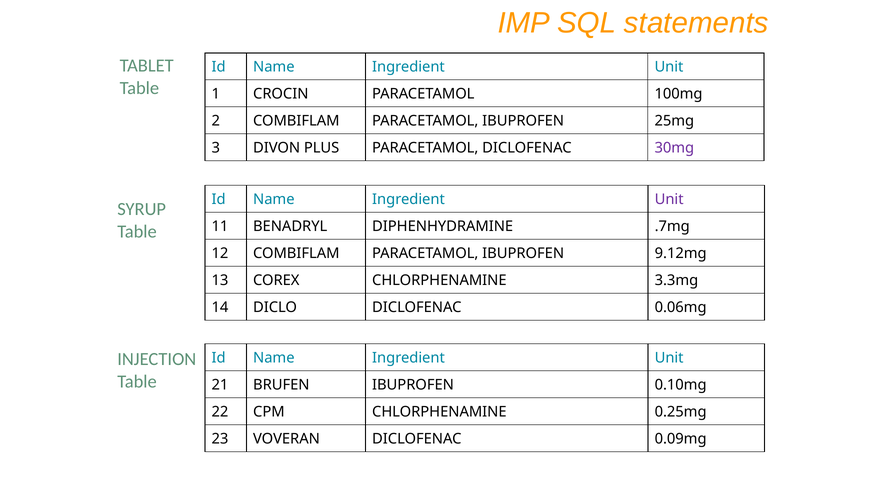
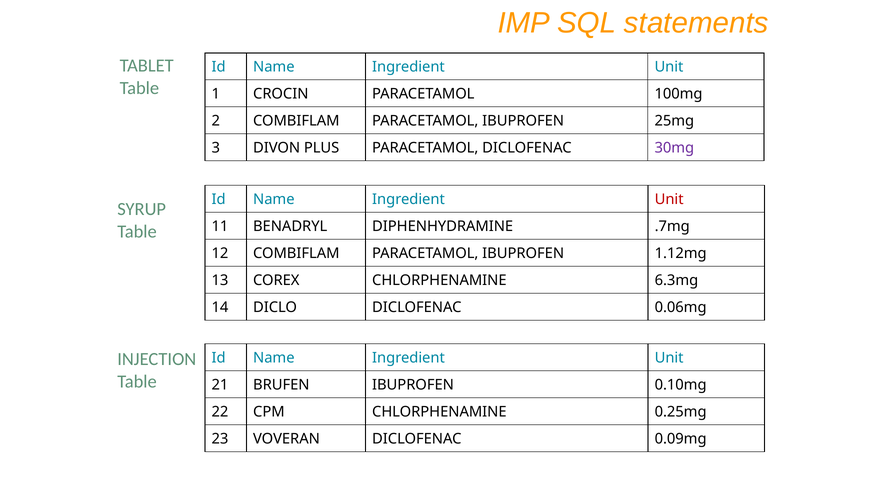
Unit colour: purple -> red (669, 199)
9.12mg: 9.12mg -> 1.12mg (681, 253)
3.3mg: 3.3mg -> 6.3mg (676, 280)
